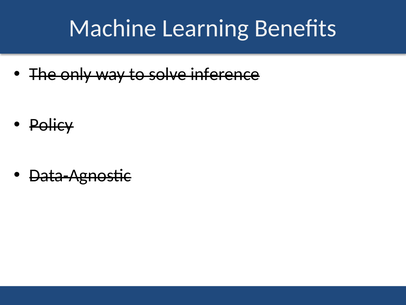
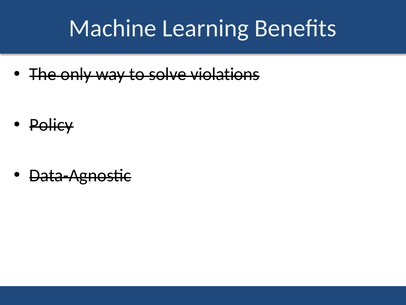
inference: inference -> violations (225, 74)
